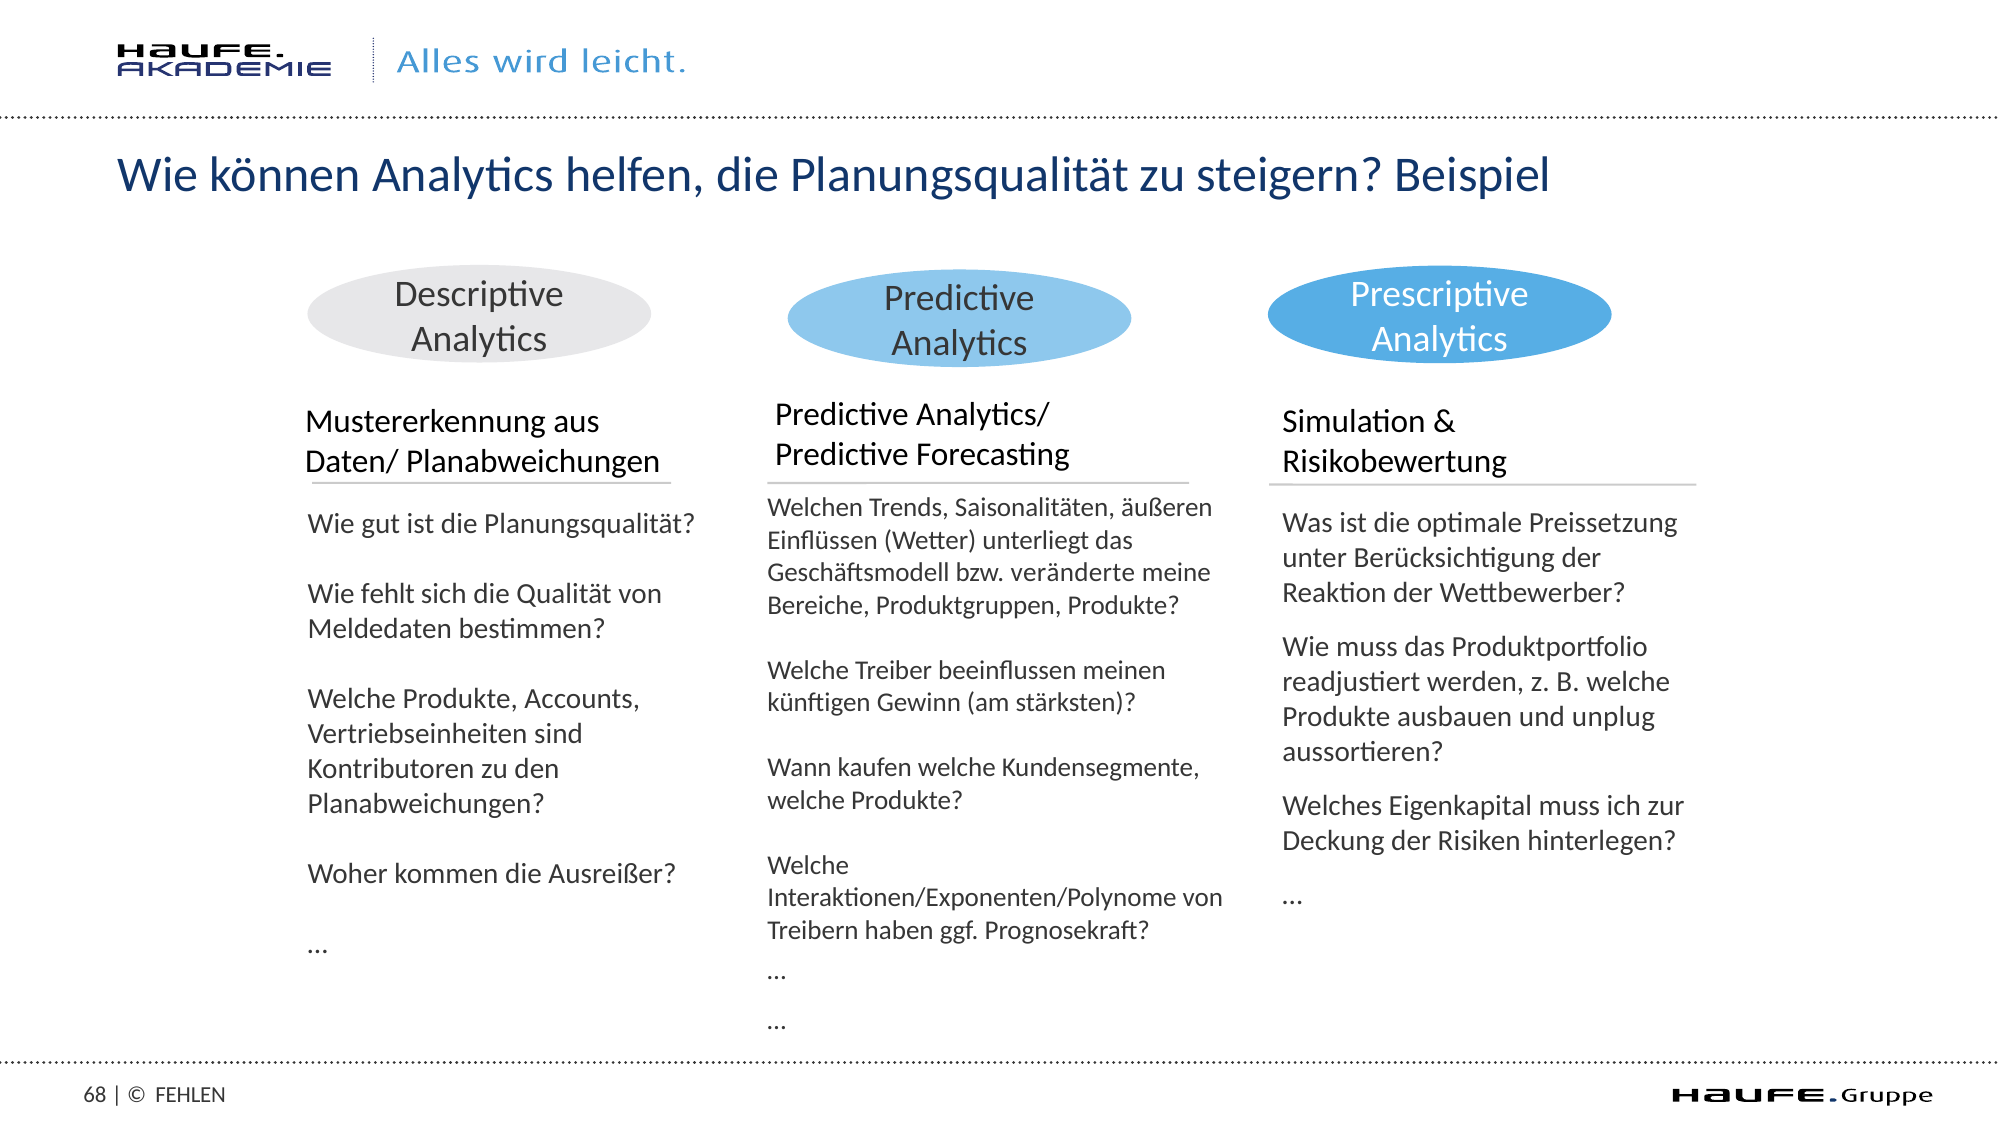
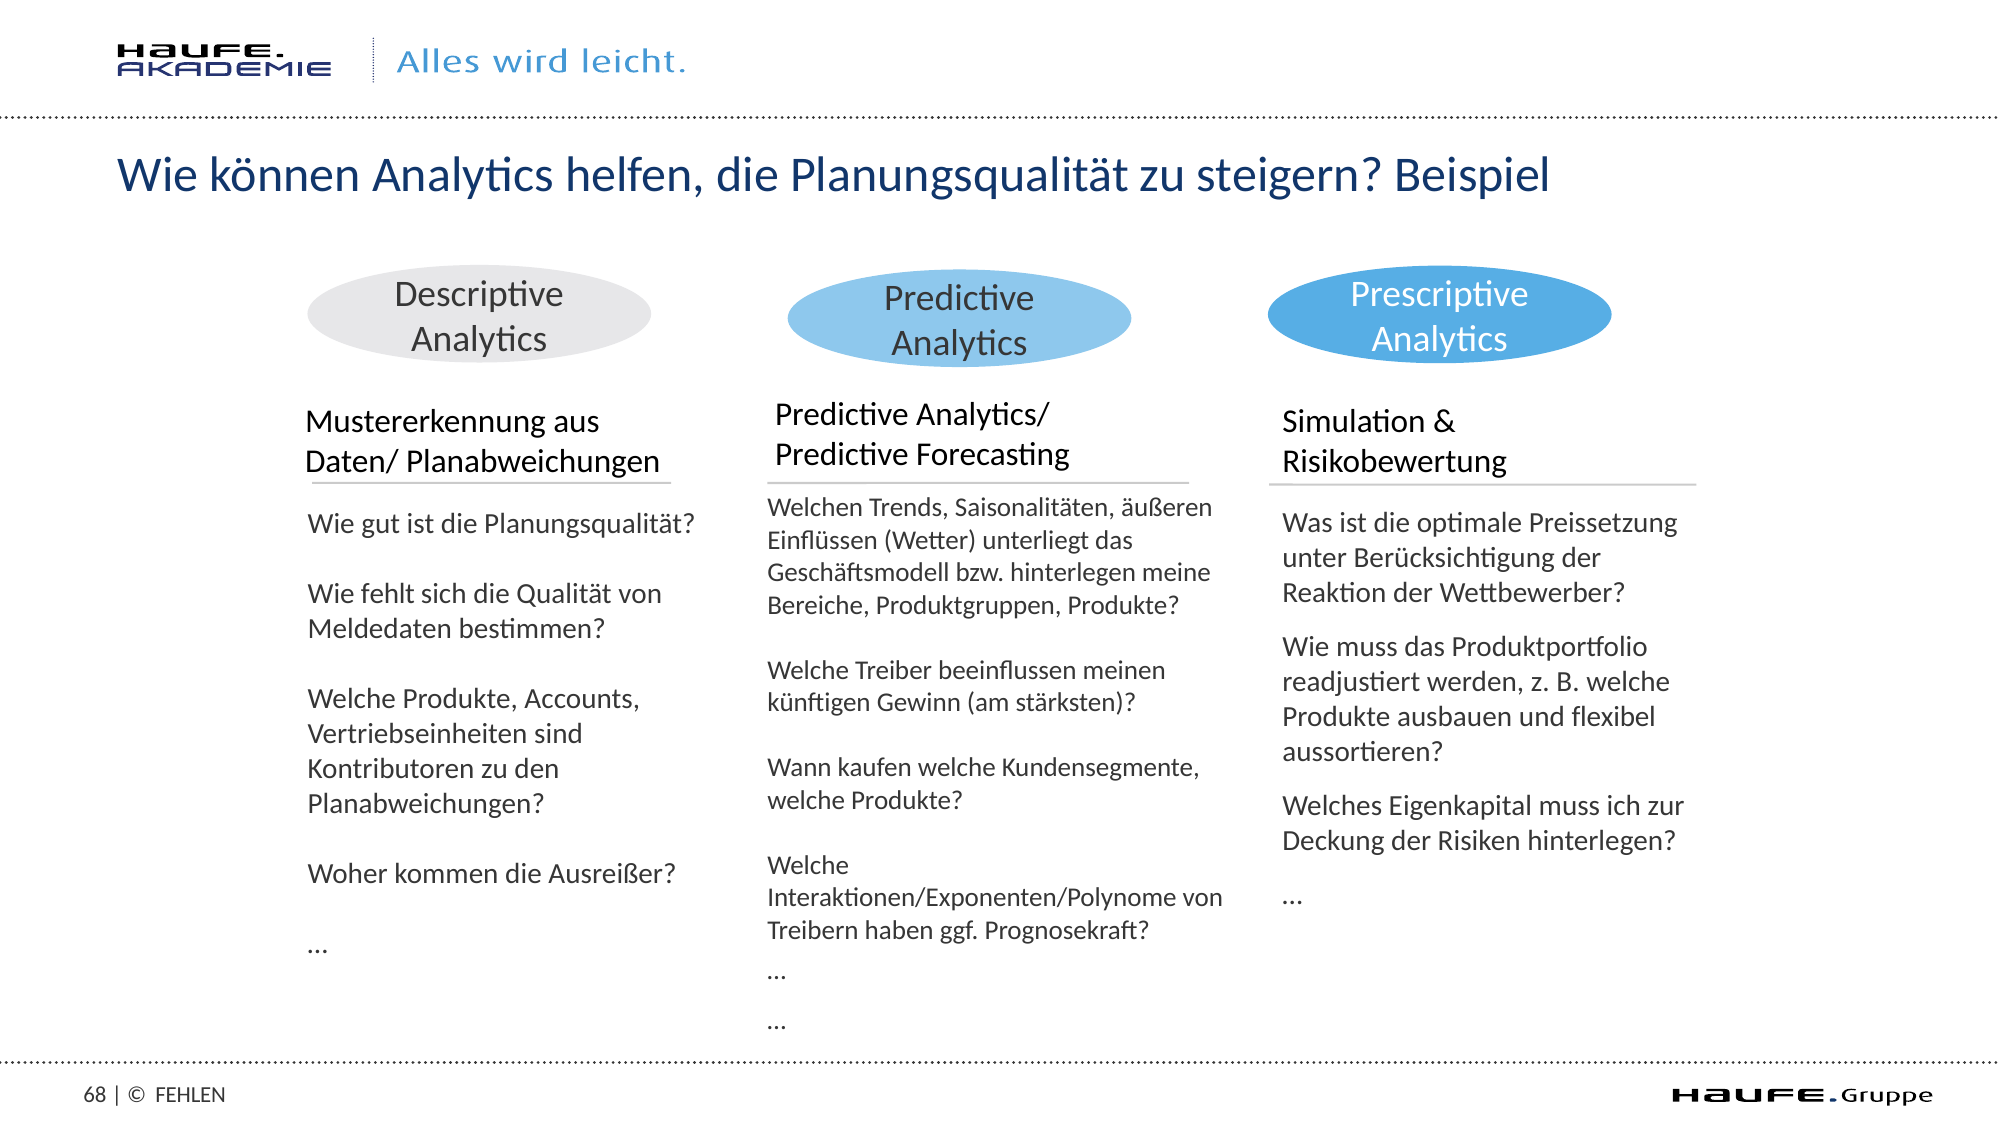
bzw veränderte: veränderte -> hinterlegen (1073, 573)
unplug: unplug -> flexibel (1614, 717)
